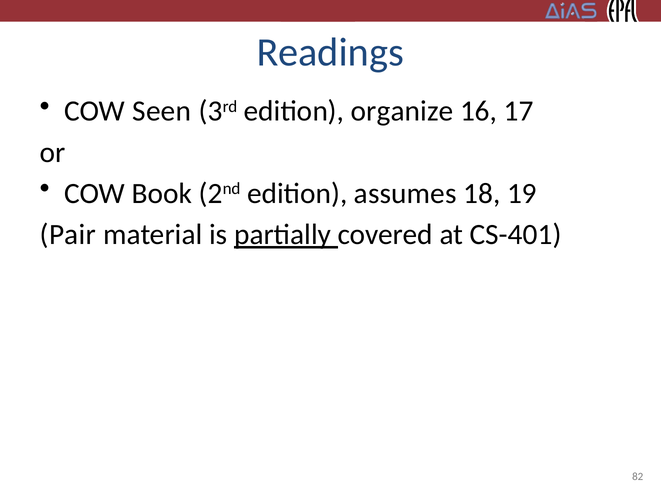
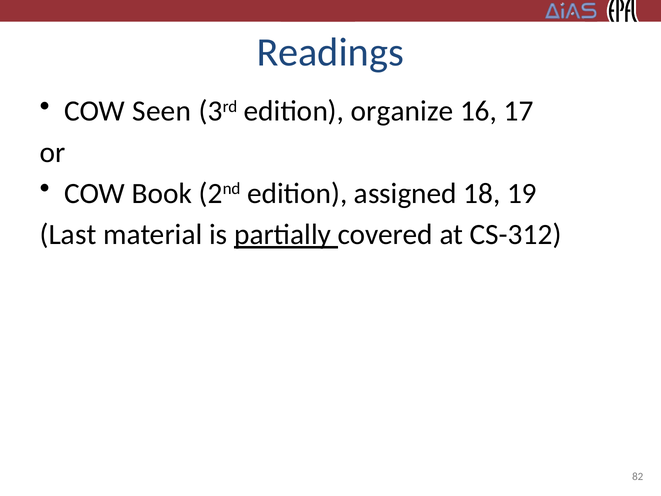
assumes: assumes -> assigned (405, 193)
Pair: Pair -> Last (68, 235)
CS-401: CS-401 -> CS-312 (516, 235)
